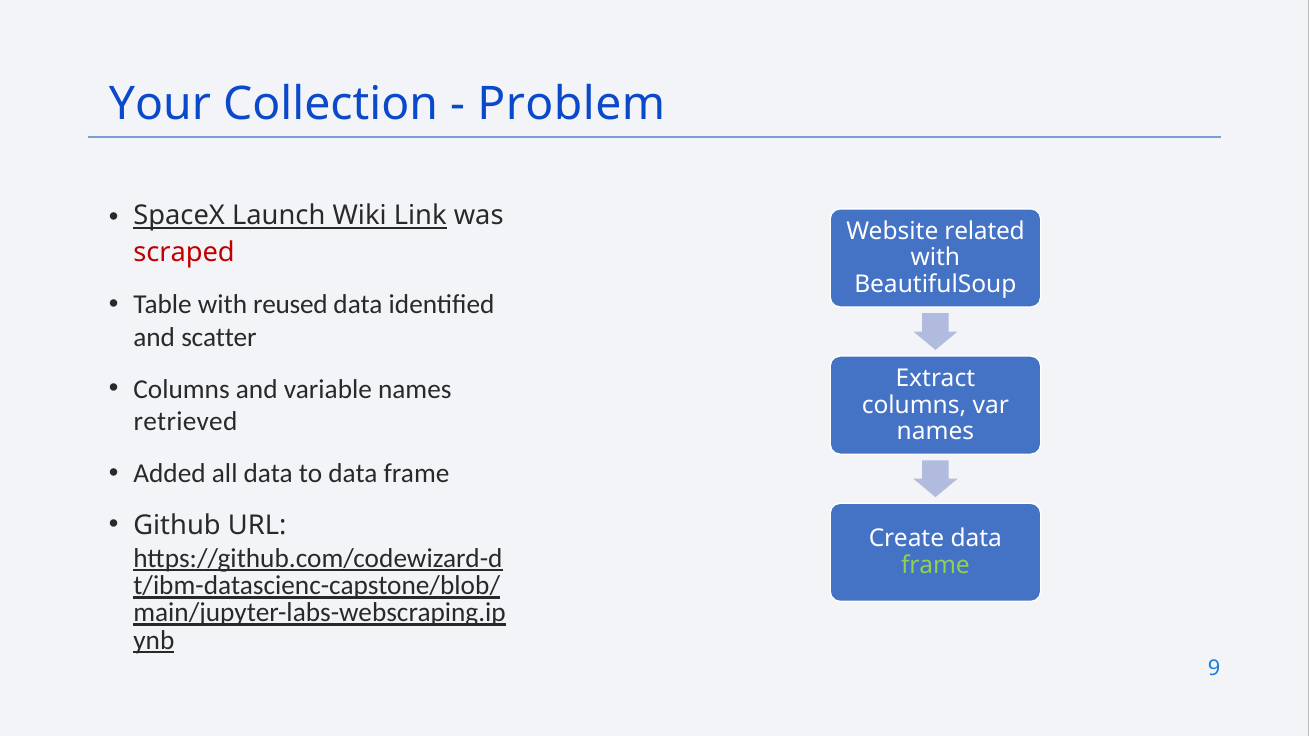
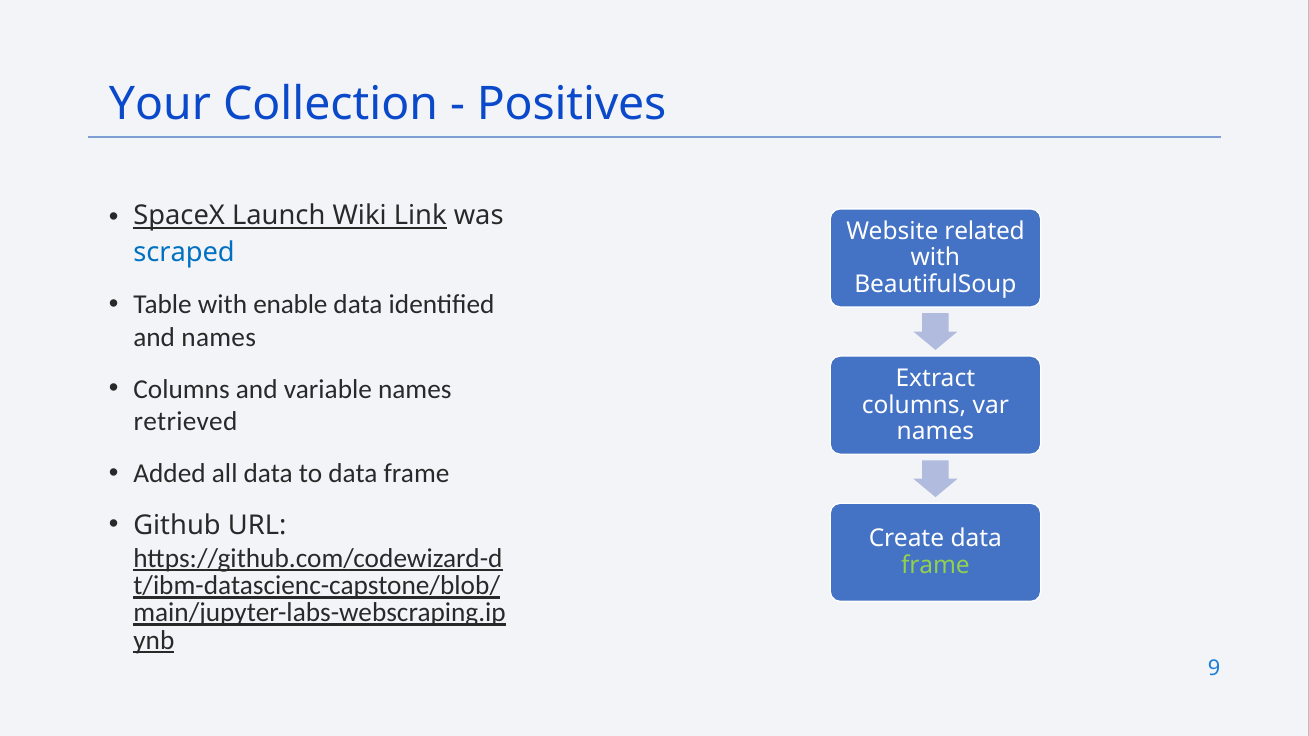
Problem: Problem -> Positives (572, 104)
scraped colour: red -> blue (184, 253)
reused: reused -> enable (290, 305)
and scatter: scatter -> names (219, 338)
